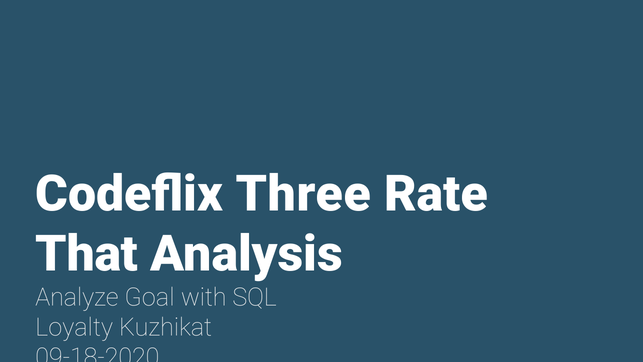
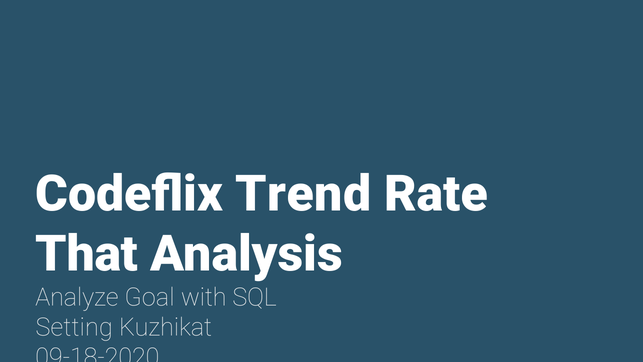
Three: Three -> Trend (303, 194)
Loyalty: Loyalty -> Setting (74, 327)
